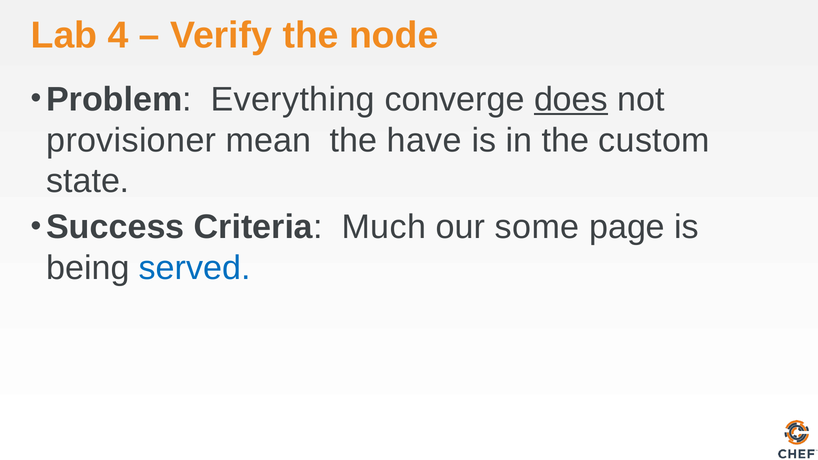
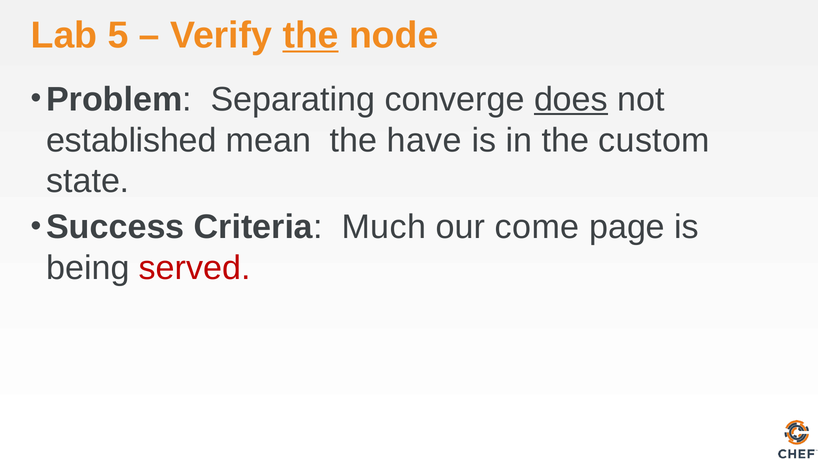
4: 4 -> 5 (118, 35)
the underline: none -> present (311, 35)
Everything: Everything -> Separating (293, 100)
provisioner: provisioner -> established (131, 140)
some: some -> come (537, 227)
served colour: blue -> red (195, 268)
